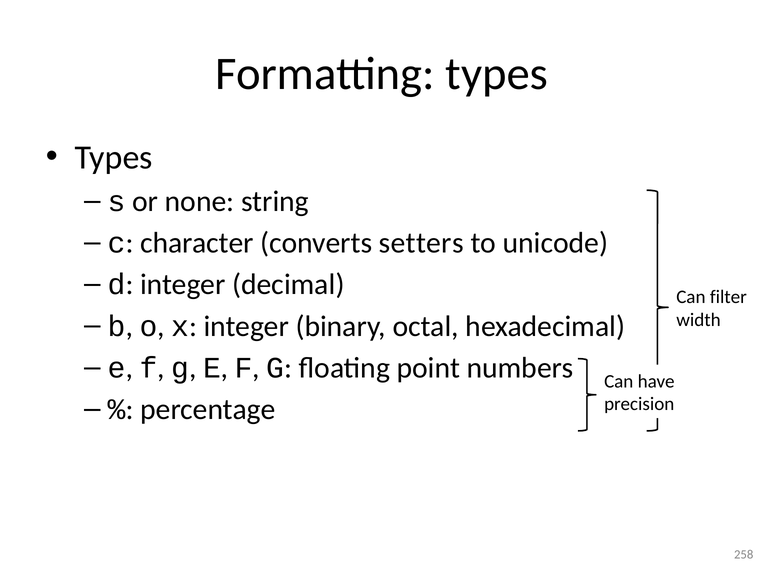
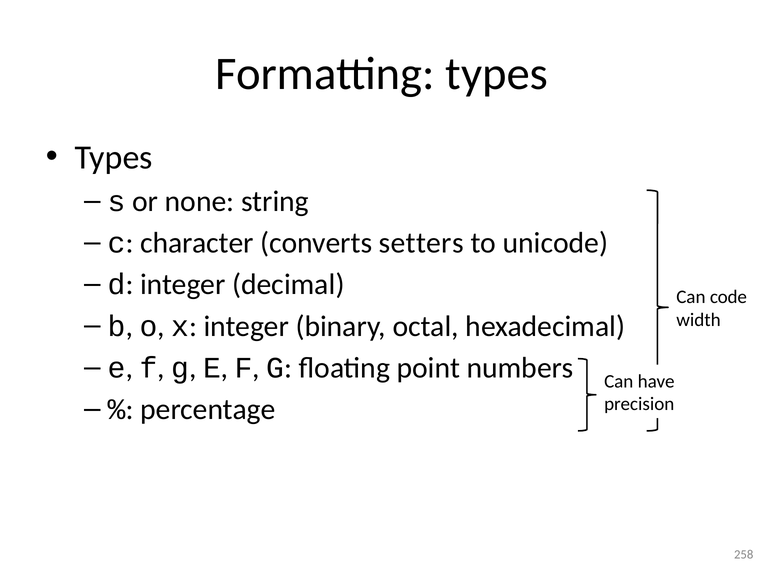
filter: filter -> code (728, 297)
